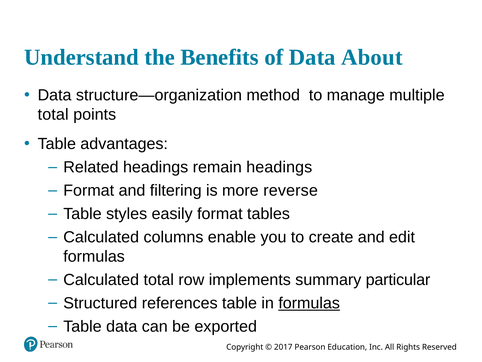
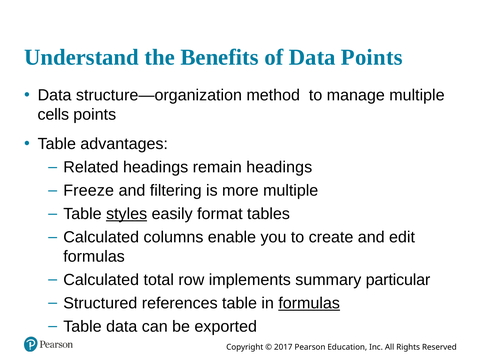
Data About: About -> Points (372, 57)
total: total -> cells (53, 114)
Format: Format -> Freeze (89, 190)
more reverse: reverse -> multiple (291, 190)
styles underline: none -> present (127, 214)
